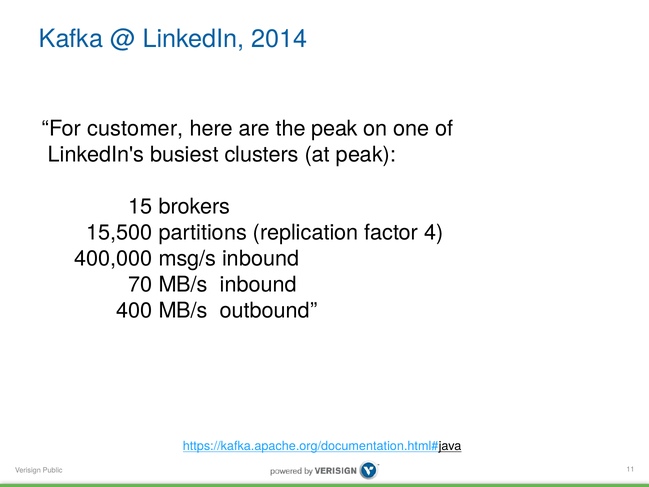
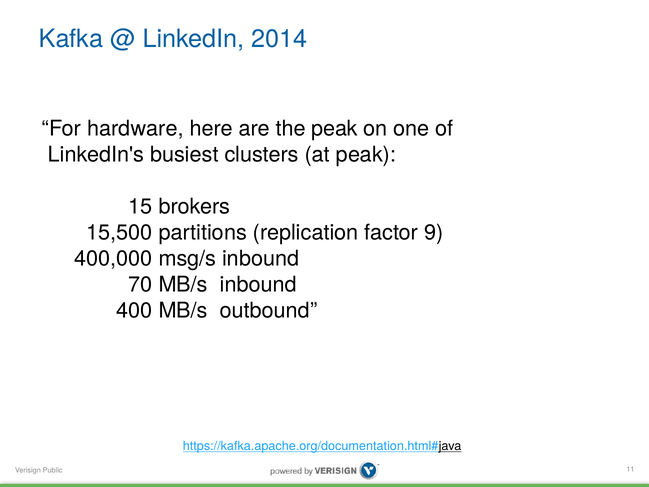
customer: customer -> hardware (135, 129)
4: 4 -> 9 (434, 232)
